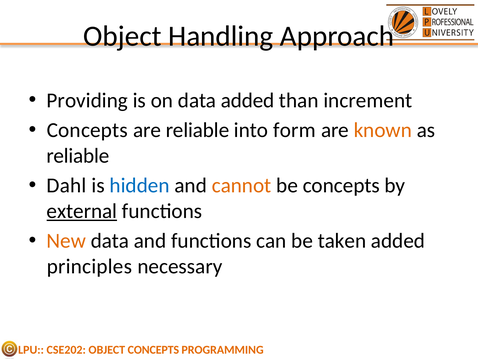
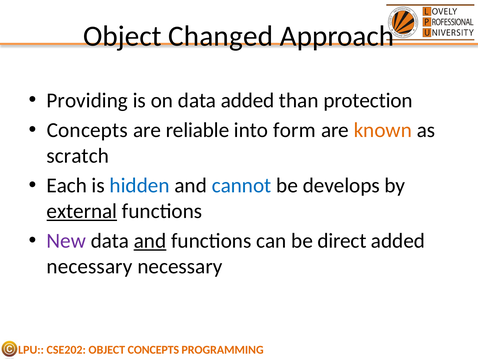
Handling: Handling -> Changed (221, 36)
increment: increment -> protection (368, 100)
reliable: reliable -> scratch (78, 156)
Dahl: Dahl -> Each (67, 185)
cannot colour: orange -> blue (242, 185)
be concepts: concepts -> develops (341, 185)
New colour: orange -> purple (66, 241)
and underline: none -> present (150, 241)
taken: taken -> direct (342, 241)
principles: principles -> necessary (90, 266)
